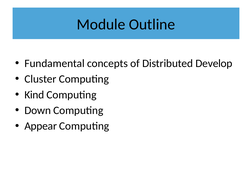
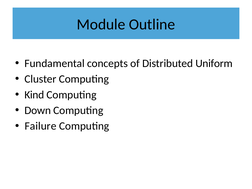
Develop: Develop -> Uniform (214, 63)
Appear: Appear -> Failure (41, 126)
